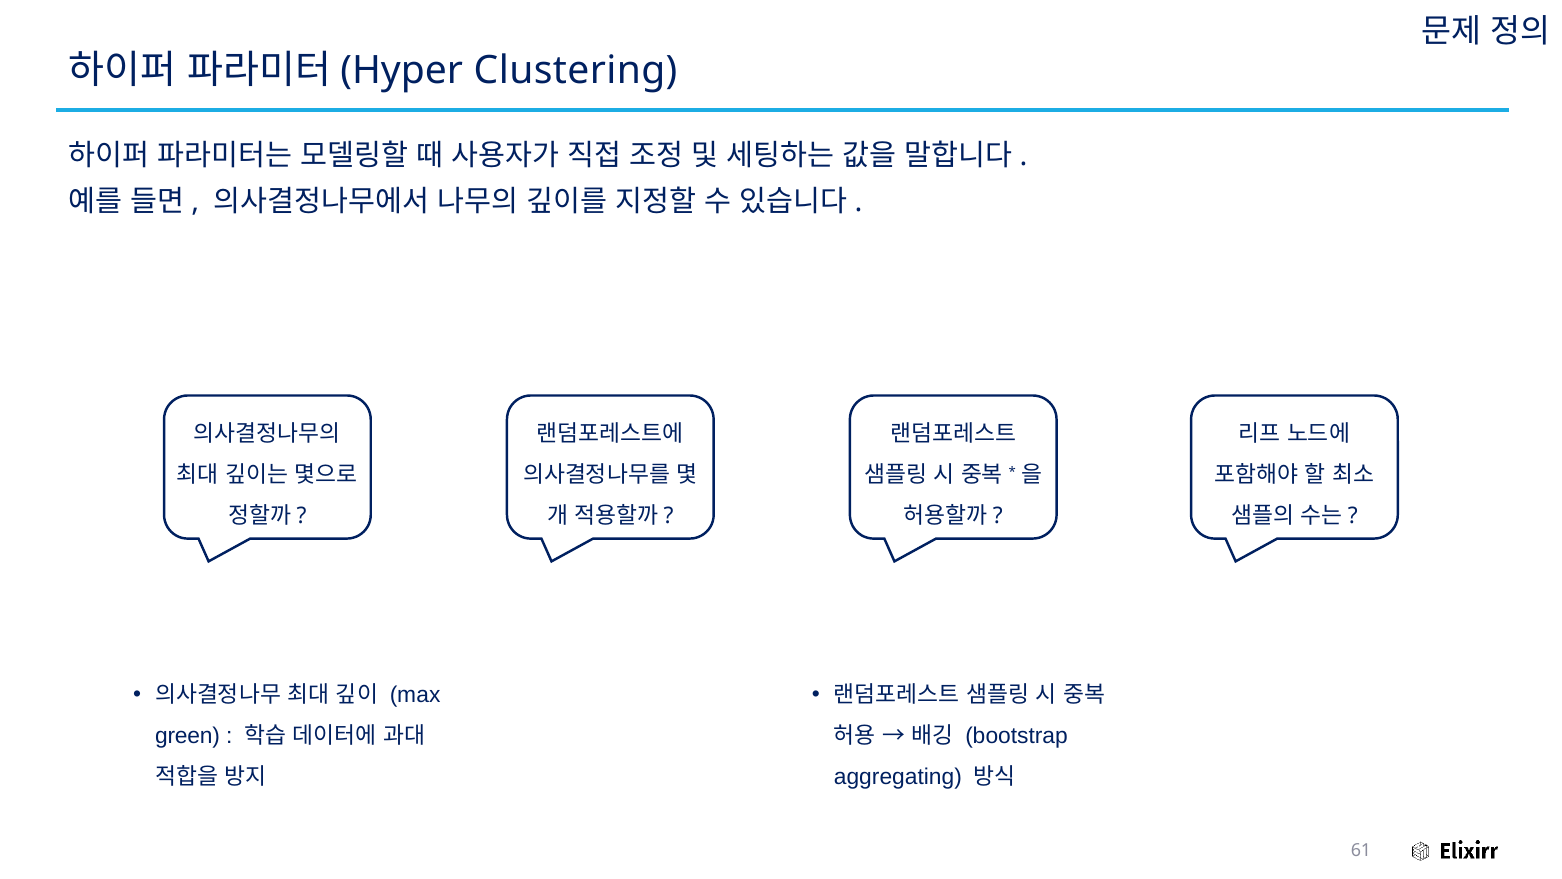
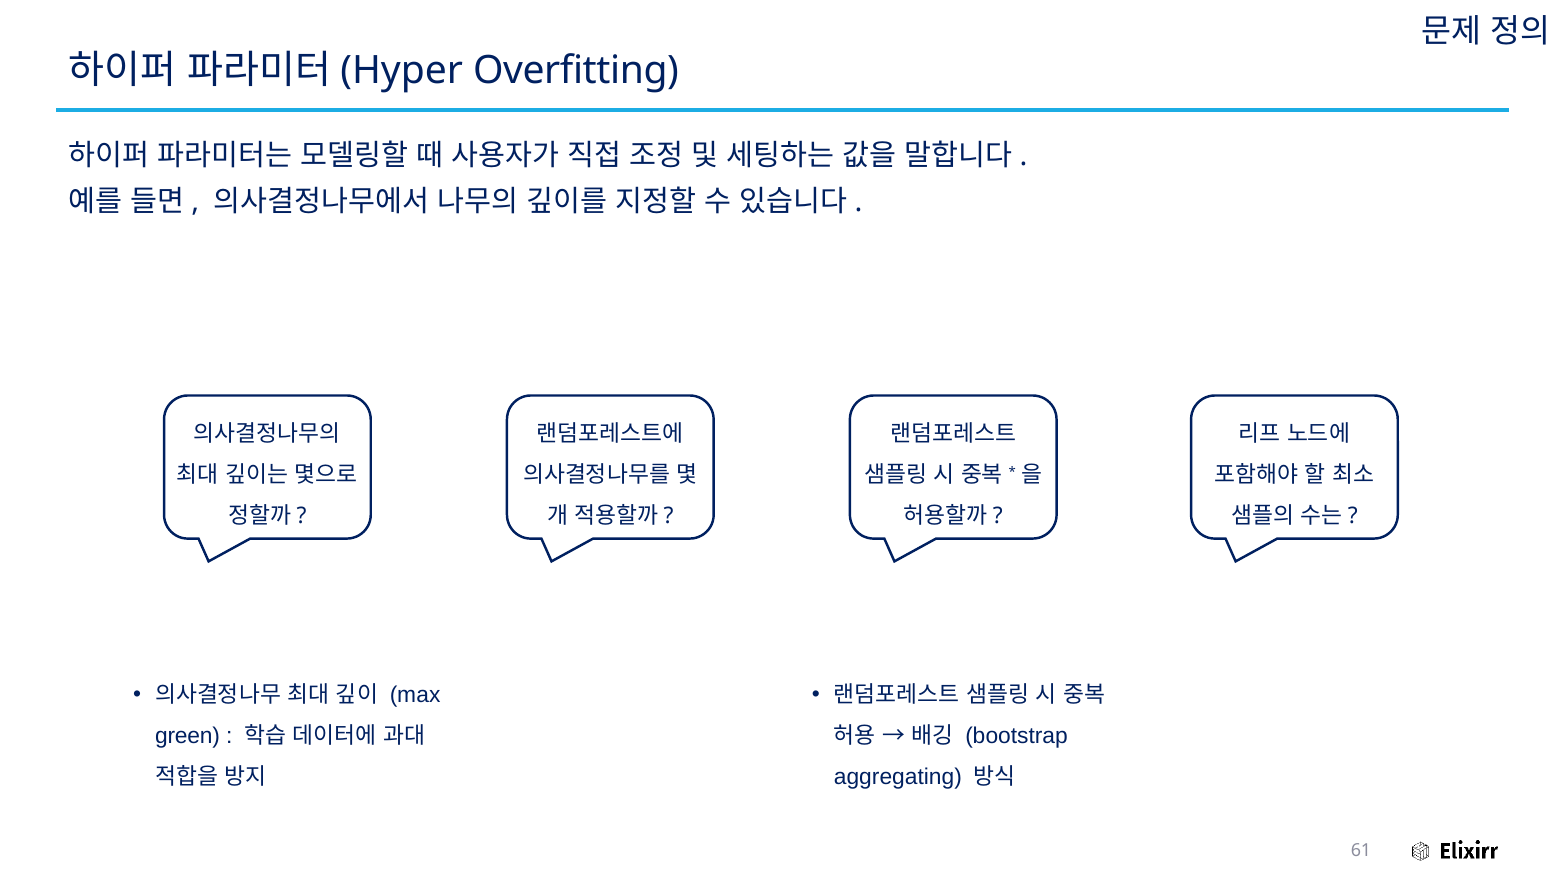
Clustering: Clustering -> Overfitting (576, 70)
